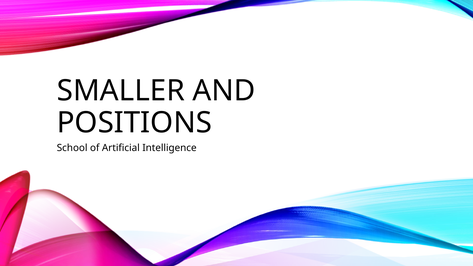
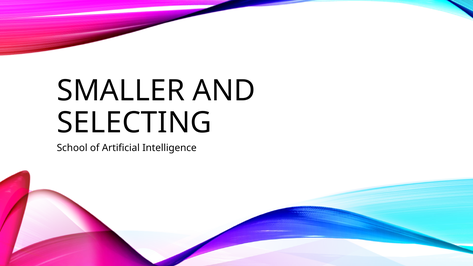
POSITIONS: POSITIONS -> SELECTING (134, 123)
